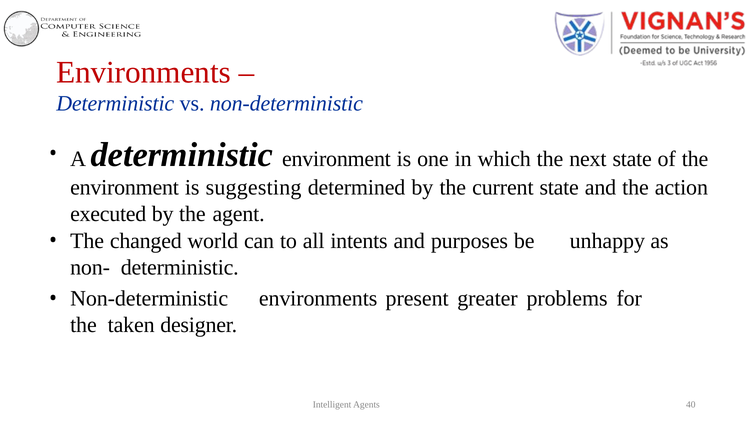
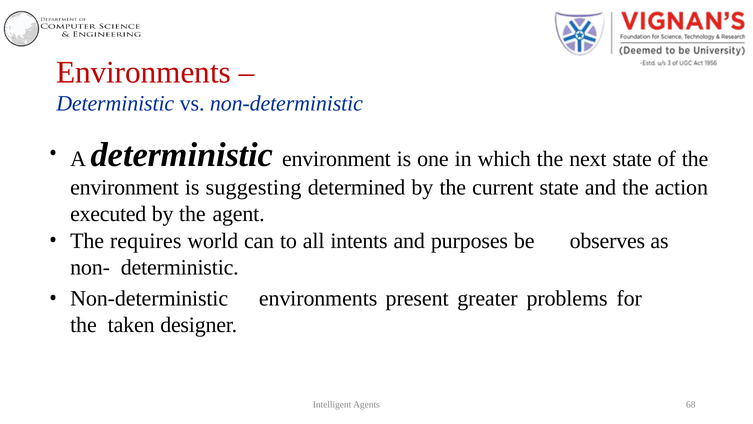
changed: changed -> requires (146, 241)
unhappy: unhappy -> observes (607, 241)
40: 40 -> 68 (691, 404)
